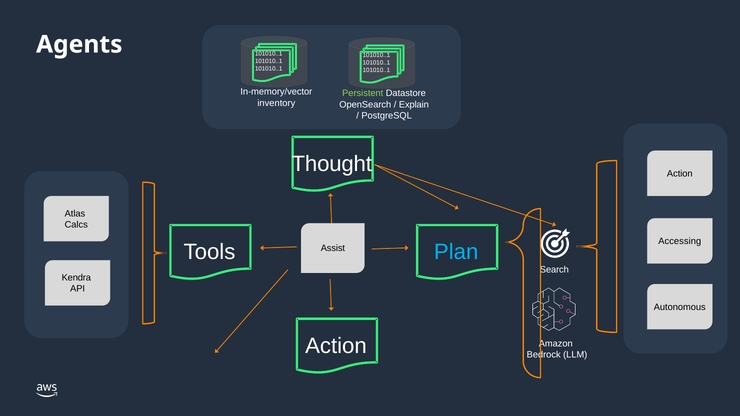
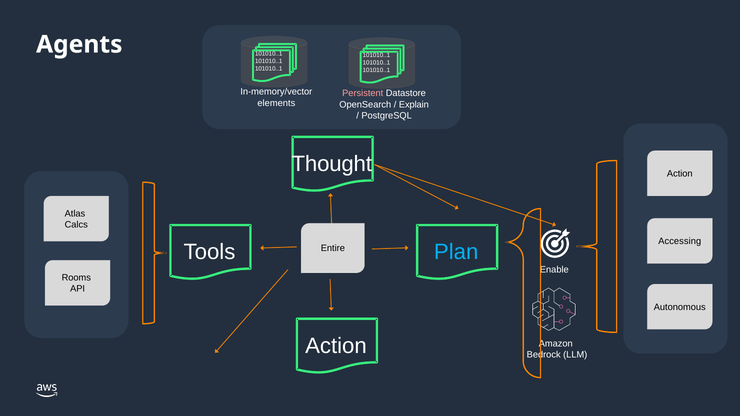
Persistent colour: light green -> pink (363, 93)
inventory: inventory -> elements (276, 103)
Assist: Assist -> Entire (333, 249)
Search: Search -> Enable (554, 270)
Kendra: Kendra -> Rooms (76, 278)
